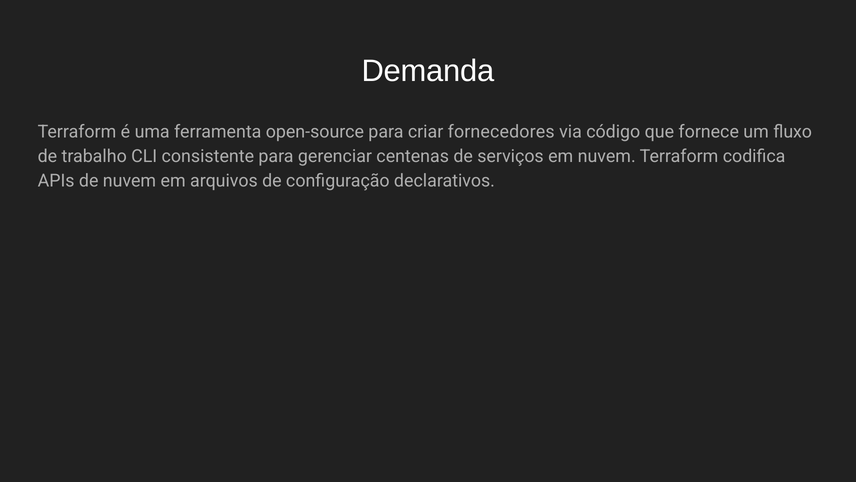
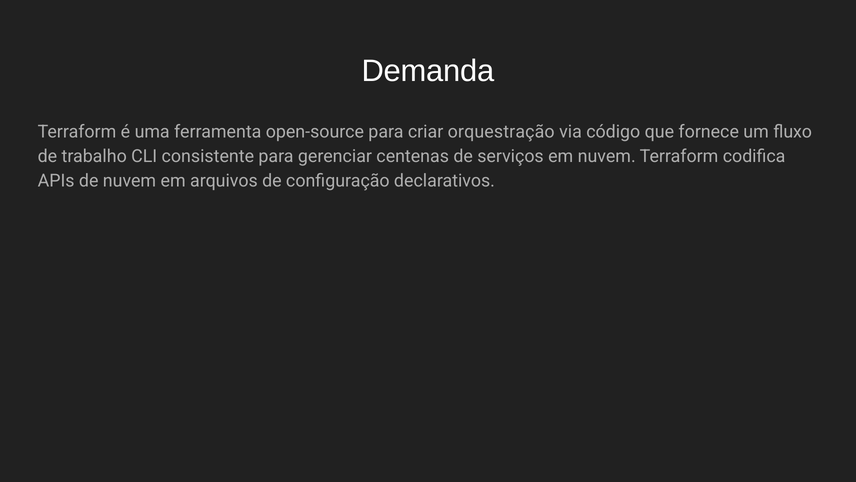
fornecedores: fornecedores -> orquestração (501, 132)
